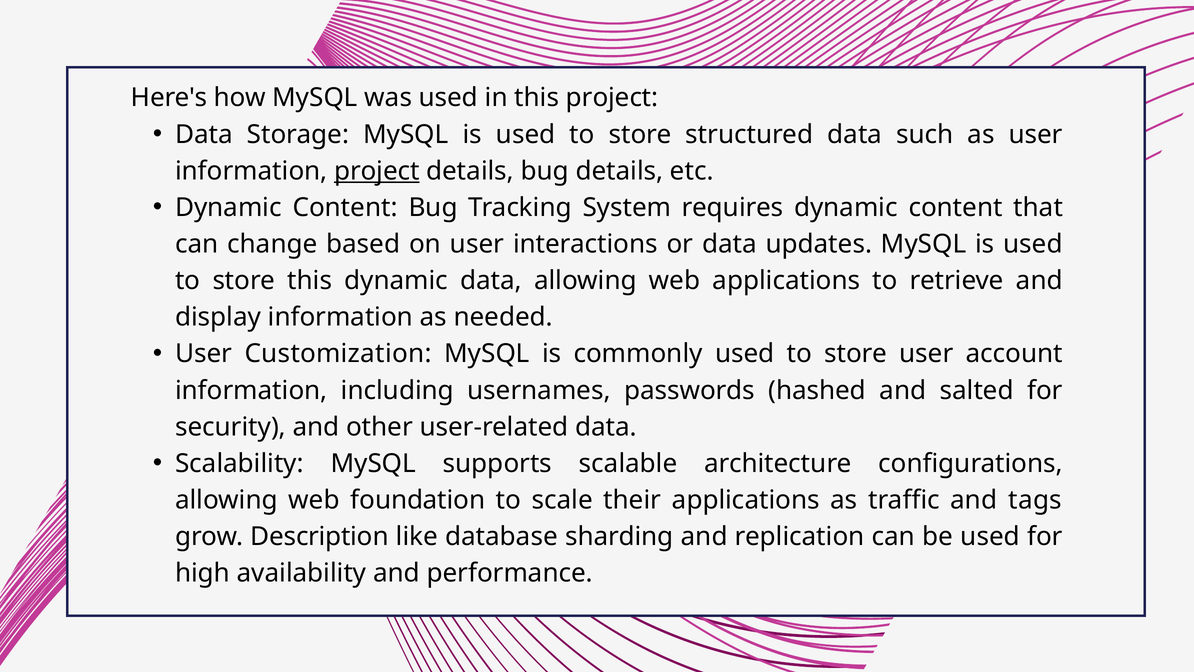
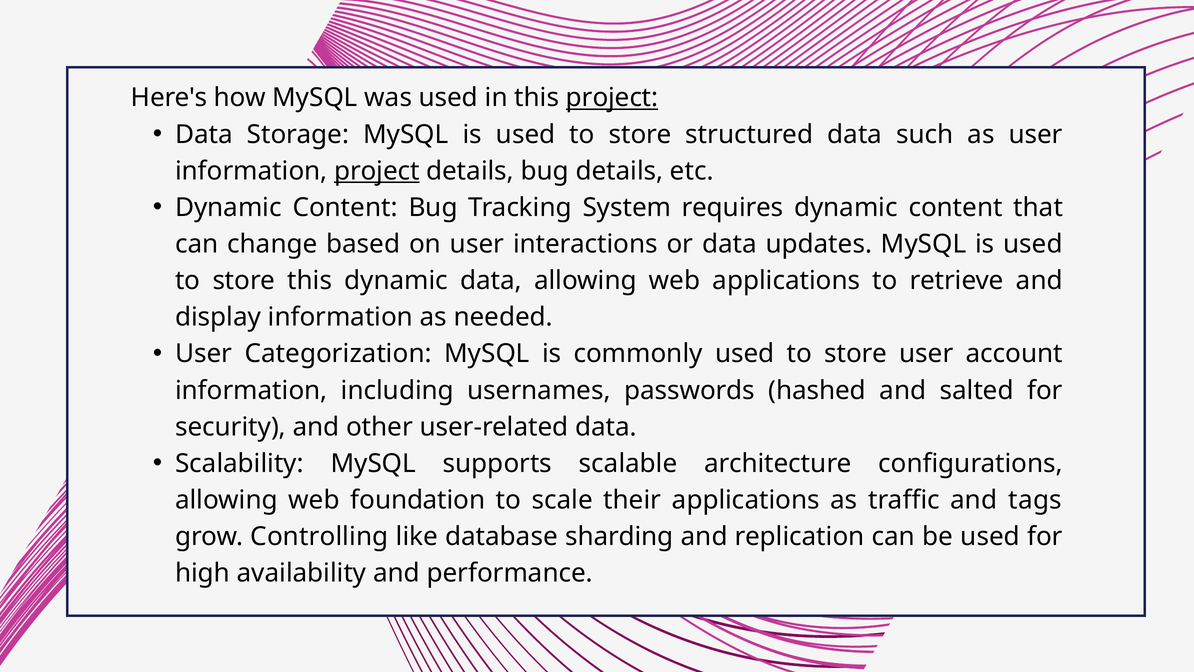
project underline: none -> present (612, 98)
Customization: Customization -> Categorization (338, 354)
Description: Description -> Controlling (319, 536)
